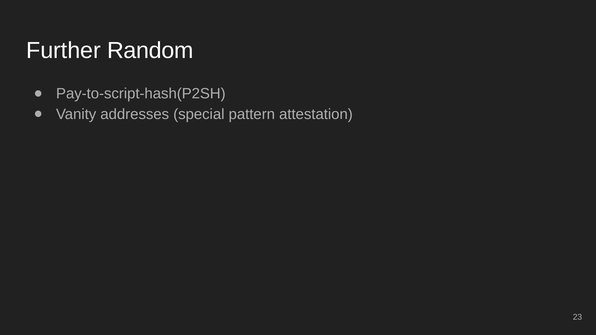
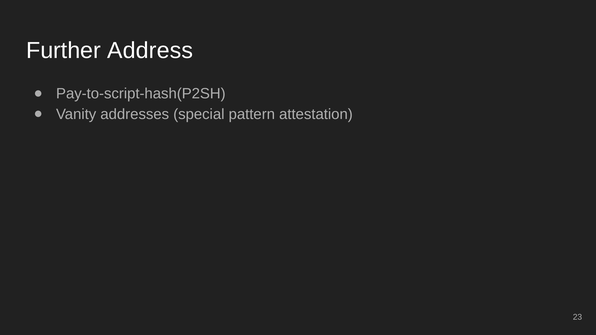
Random: Random -> Address (150, 50)
